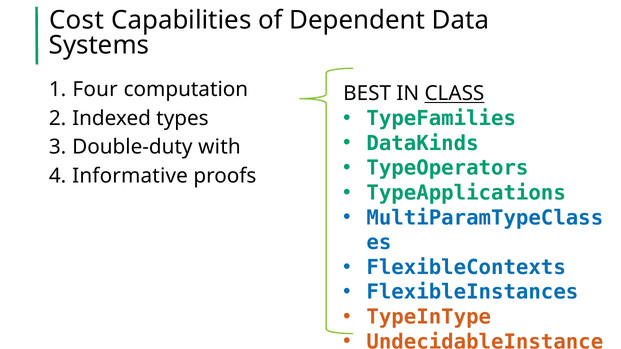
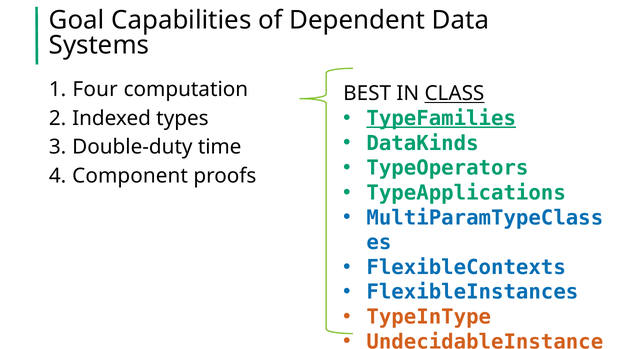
Cost: Cost -> Goal (77, 20)
TypeFamilies underline: none -> present (441, 119)
with: with -> time (220, 147)
Informative: Informative -> Component (130, 176)
